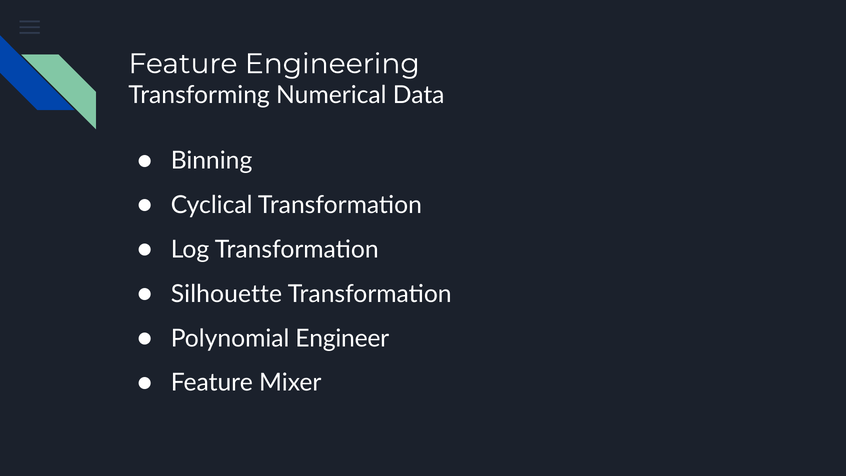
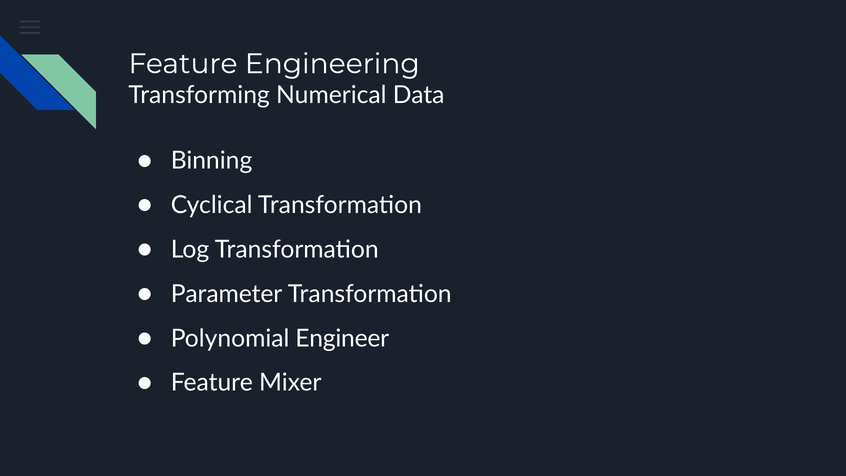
Silhouette: Silhouette -> Parameter (227, 294)
